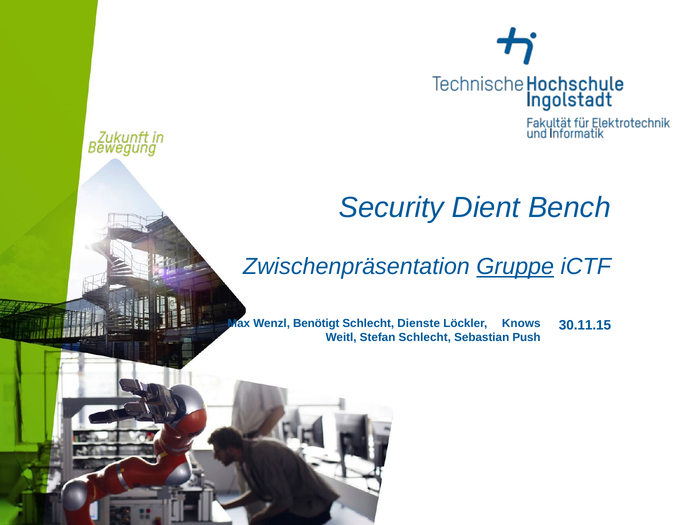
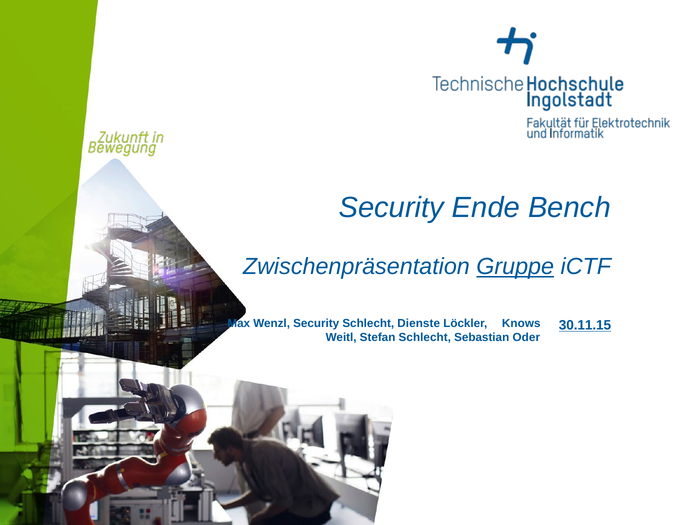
Dient: Dient -> Ende (486, 208)
Wenzl Benötigt: Benötigt -> Security (316, 323)
30.11.15 underline: none -> present (585, 325)
Push: Push -> Oder (526, 337)
